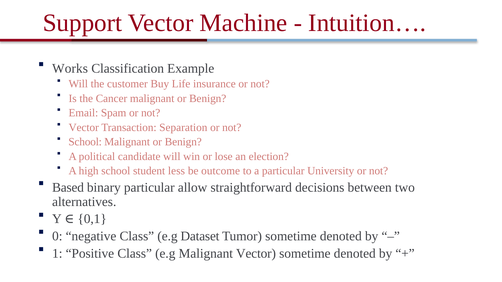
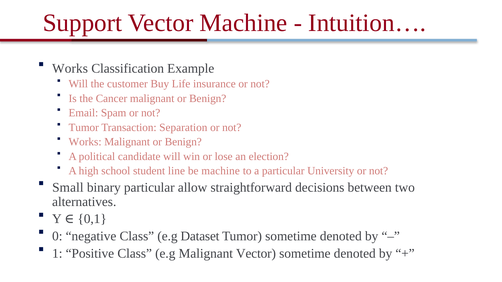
Vector: Vector -> Tumor (84, 128)
School: School -> Works (85, 142)
less: less -> line (176, 171)
be outcome: outcome -> machine (221, 171)
Based: Based -> Small (68, 188)
